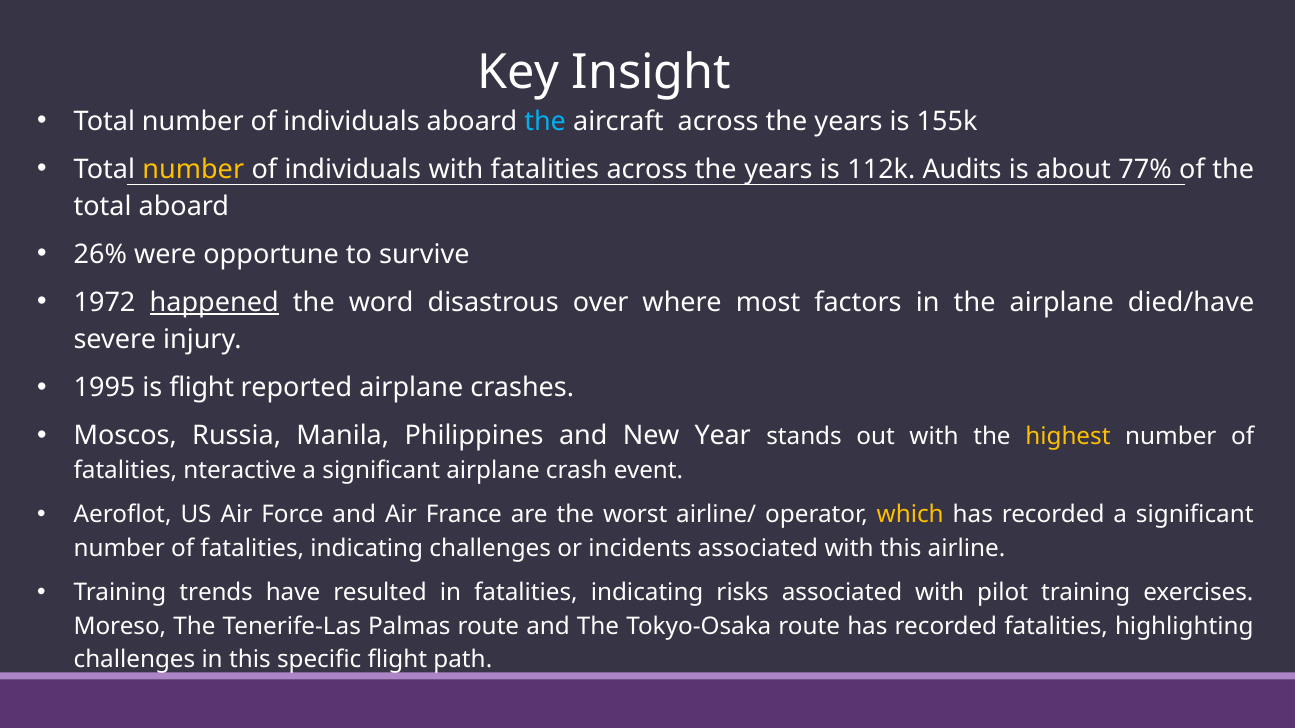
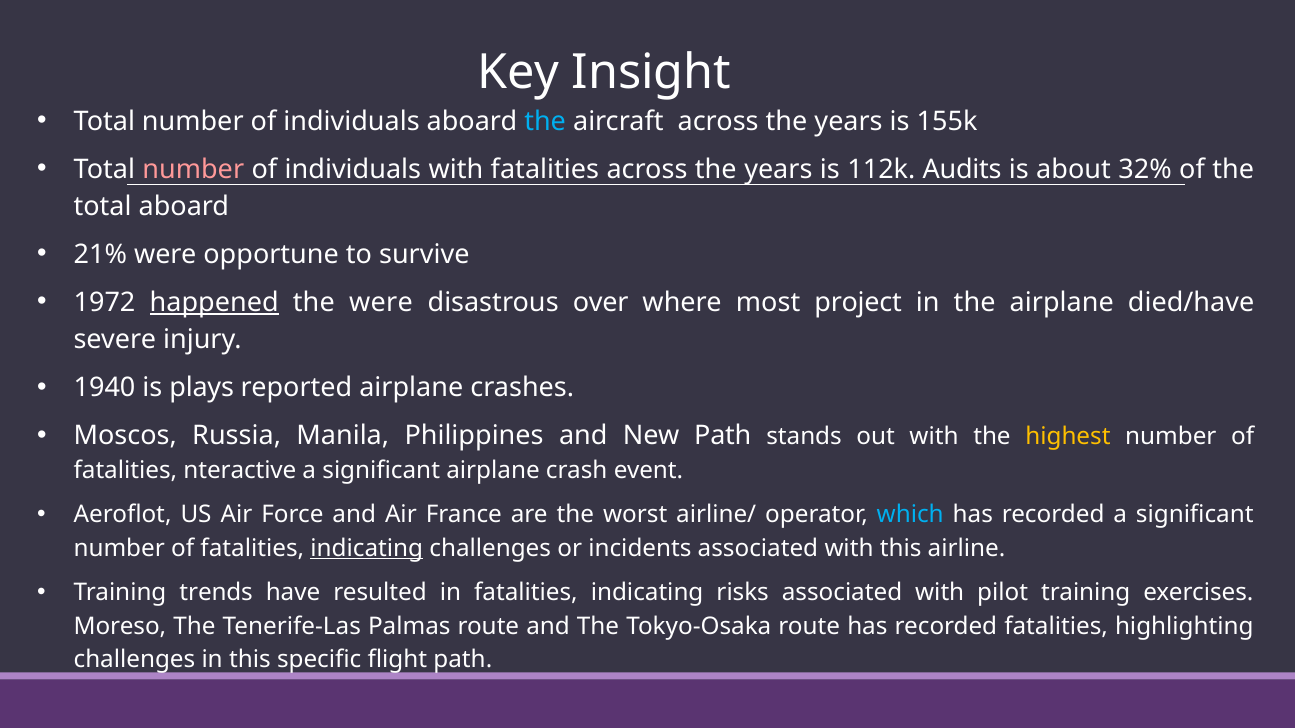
number colour: yellow -> pink (193, 169)
77%: 77% -> 32% (1145, 169)
26%: 26% -> 21% (100, 255)
the word: word -> were (381, 303)
factors: factors -> project (858, 303)
1995: 1995 -> 1940 (105, 388)
is flight: flight -> plays (202, 388)
New Year: Year -> Path (723, 436)
which colour: yellow -> light blue (910, 515)
indicating underline: none -> present (367, 549)
